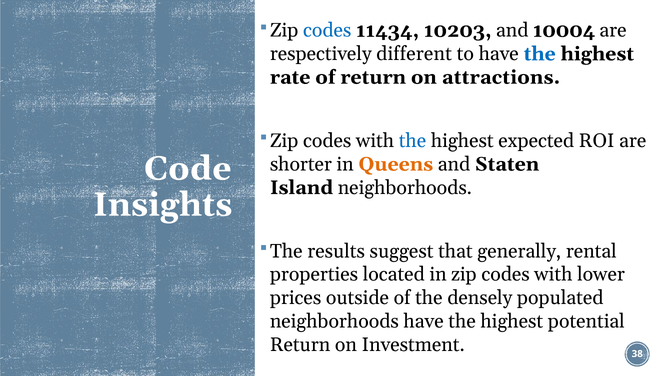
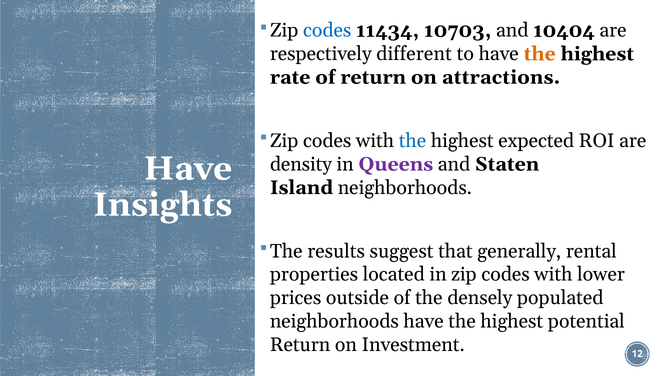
10203: 10203 -> 10703 (458, 30)
10004: 10004 -> 10404 (564, 30)
the colour: blue -> orange (540, 54)
Code: Code -> Have (188, 168)
shorter: shorter -> density (301, 164)
Queens colour: orange -> purple (396, 164)
38: 38 -> 12 (637, 354)
